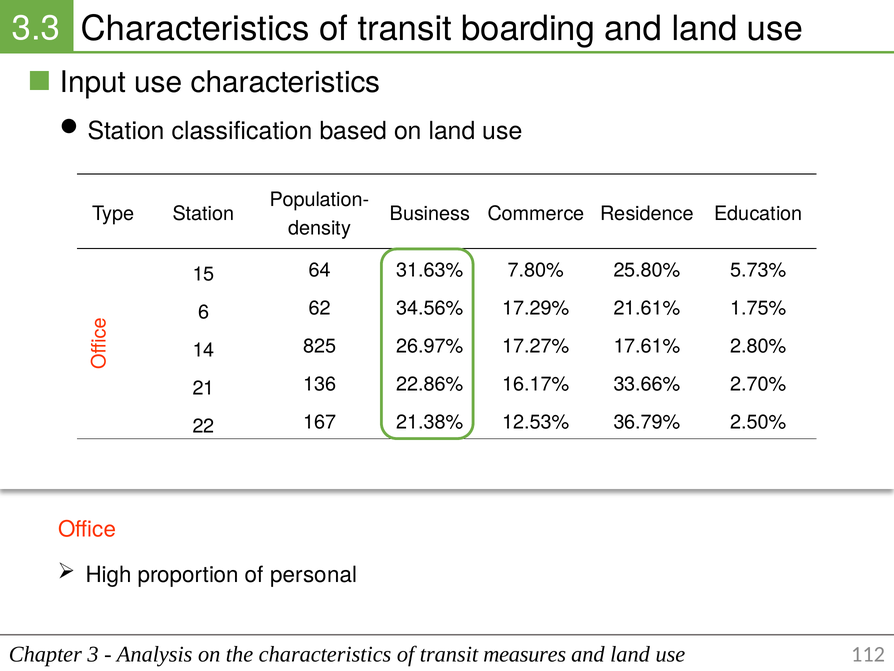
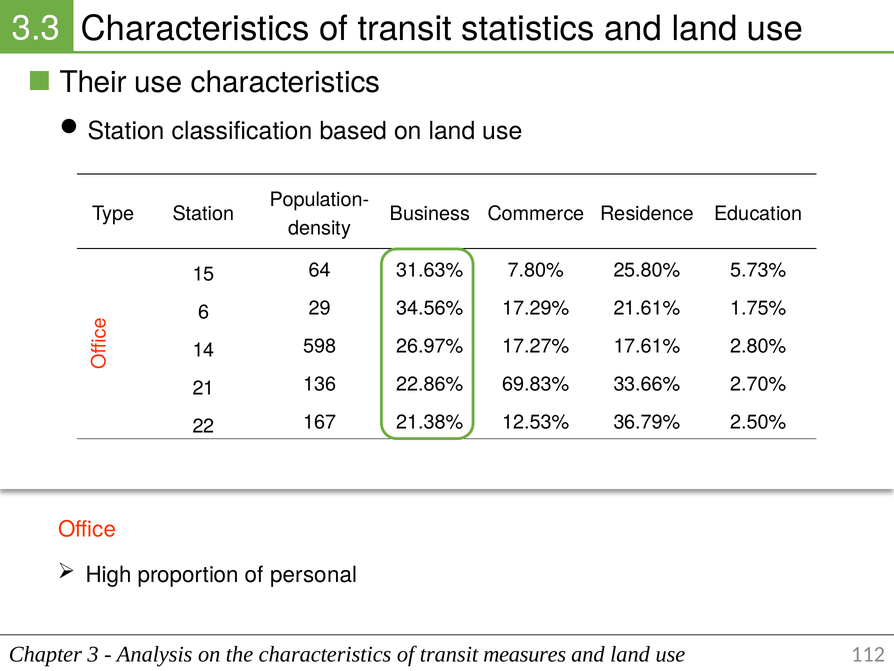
boarding: boarding -> statistics (528, 29)
Input: Input -> Their (93, 82)
62: 62 -> 29 (320, 308)
825: 825 -> 598 (320, 346)
16.17%: 16.17% -> 69.83% (536, 384)
